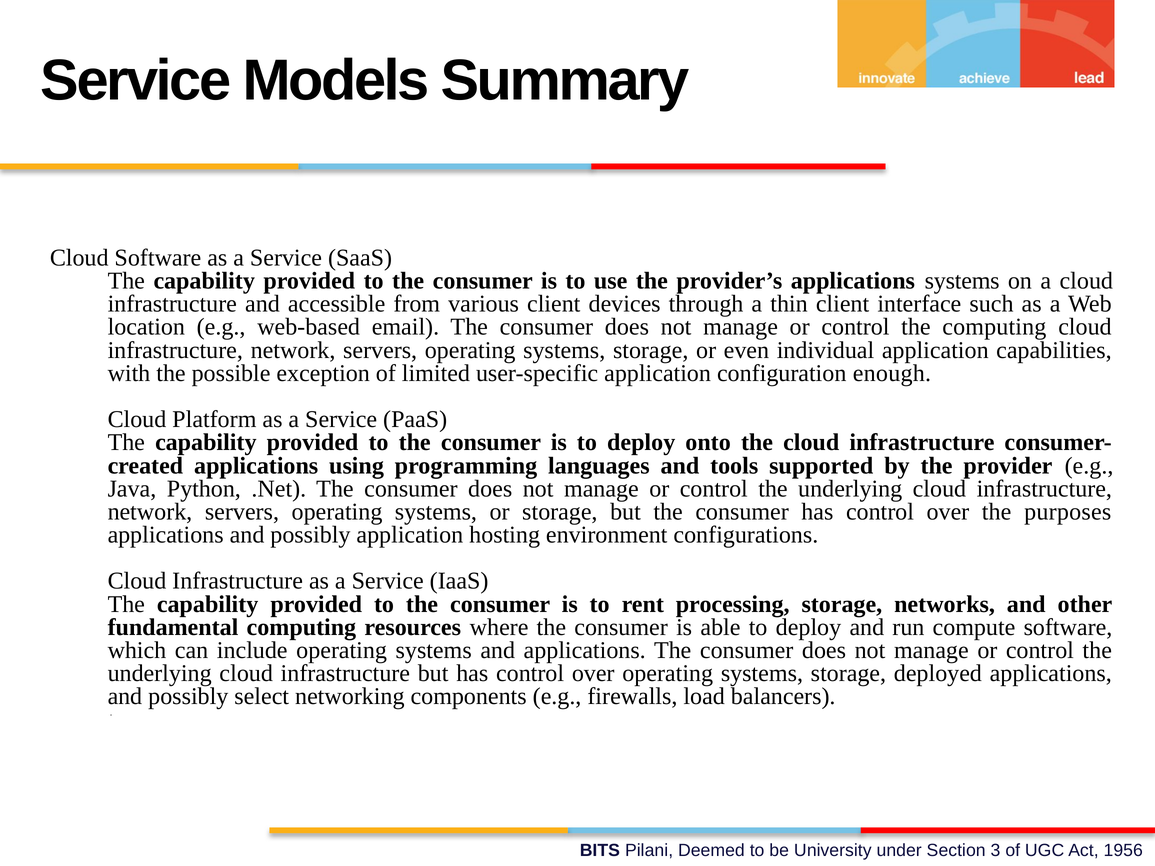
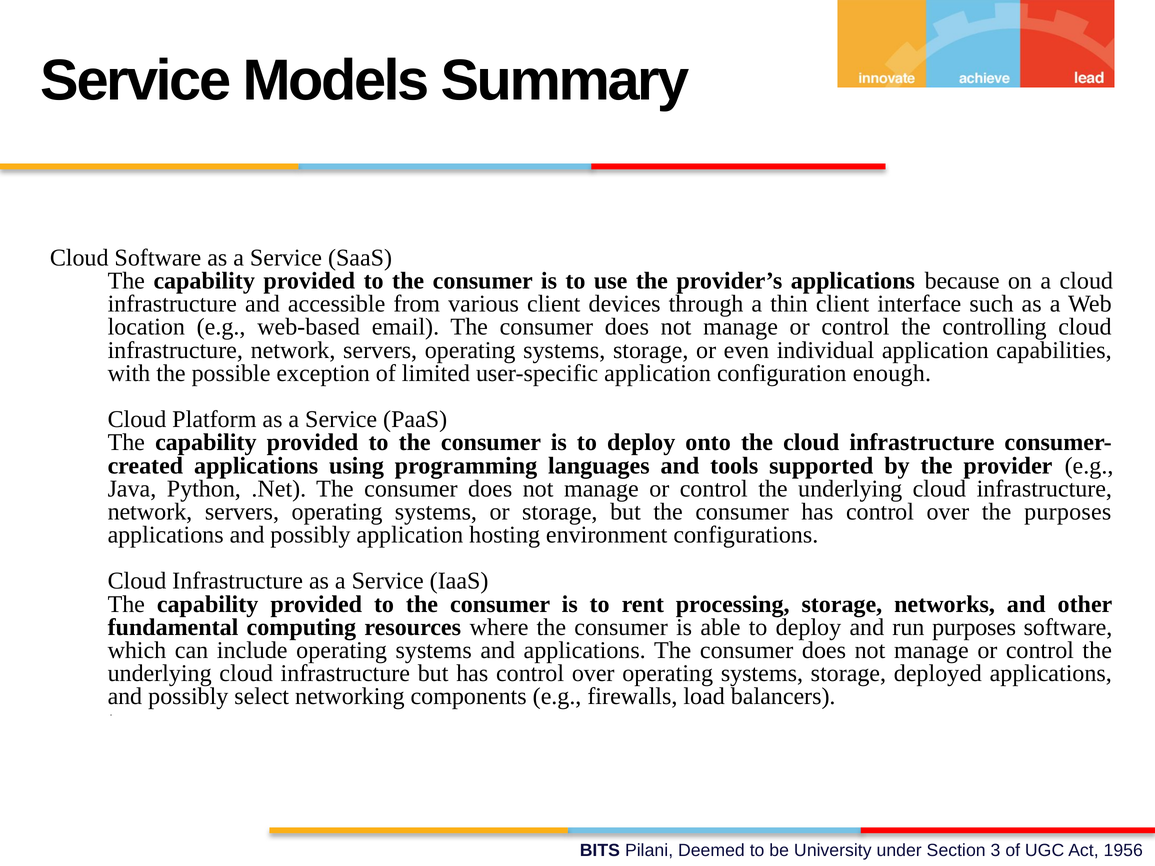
applications systems: systems -> because (962, 281)
the computing: computing -> controlling (994, 327)
run compute: compute -> purposes (974, 627)
